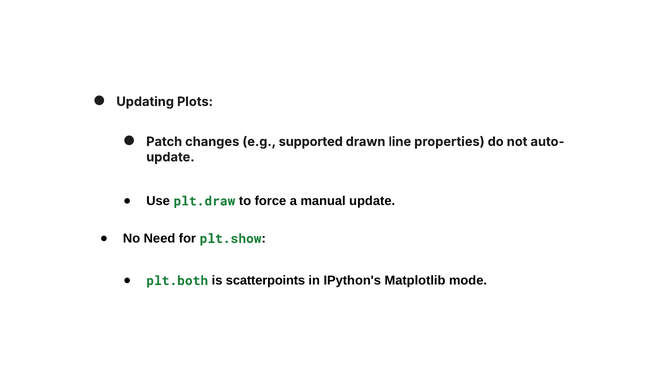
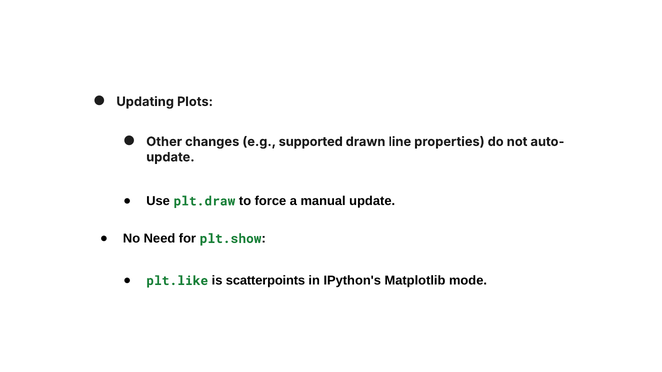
Patch: Patch -> Other (164, 142)
plt.both: plt.both -> plt.like (177, 281)
